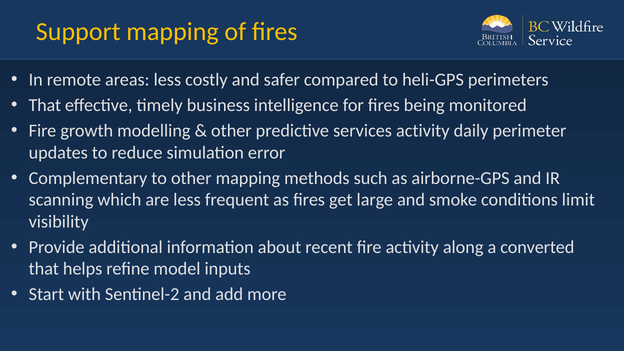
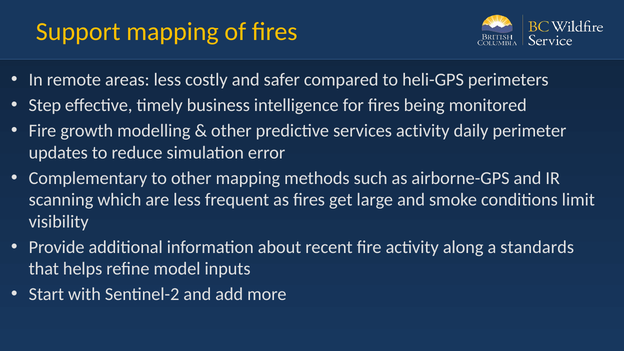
That: That -> Step (45, 105)
converted: converted -> standards (537, 247)
